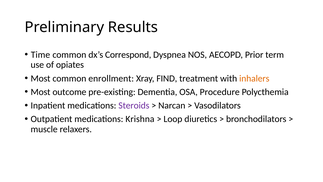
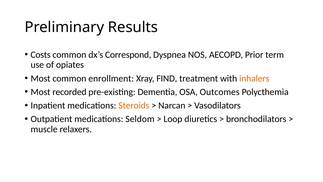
Time: Time -> Costs (41, 55)
outcome: outcome -> recorded (69, 92)
Procedure: Procedure -> Outcomes (220, 92)
Steroids colour: purple -> orange (134, 105)
Krishna: Krishna -> Seldom (140, 119)
